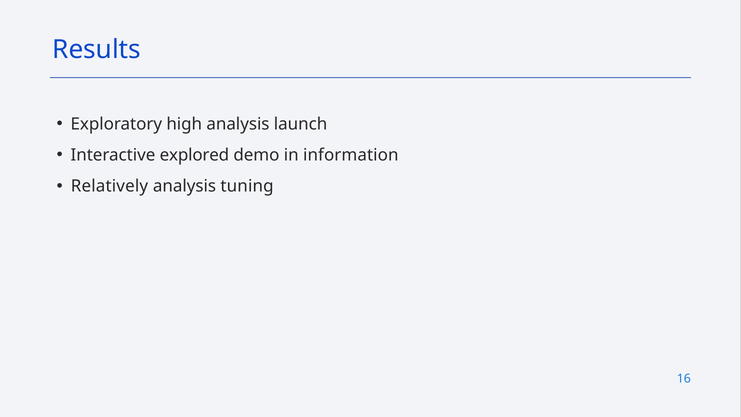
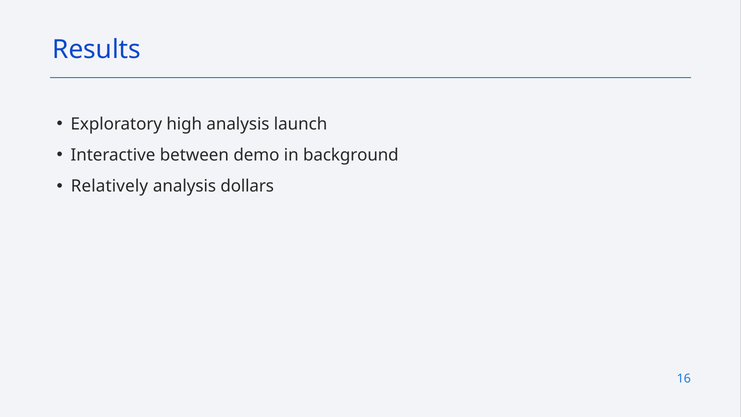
explored: explored -> between (194, 155)
information: information -> background (351, 155)
tuning: tuning -> dollars (247, 186)
